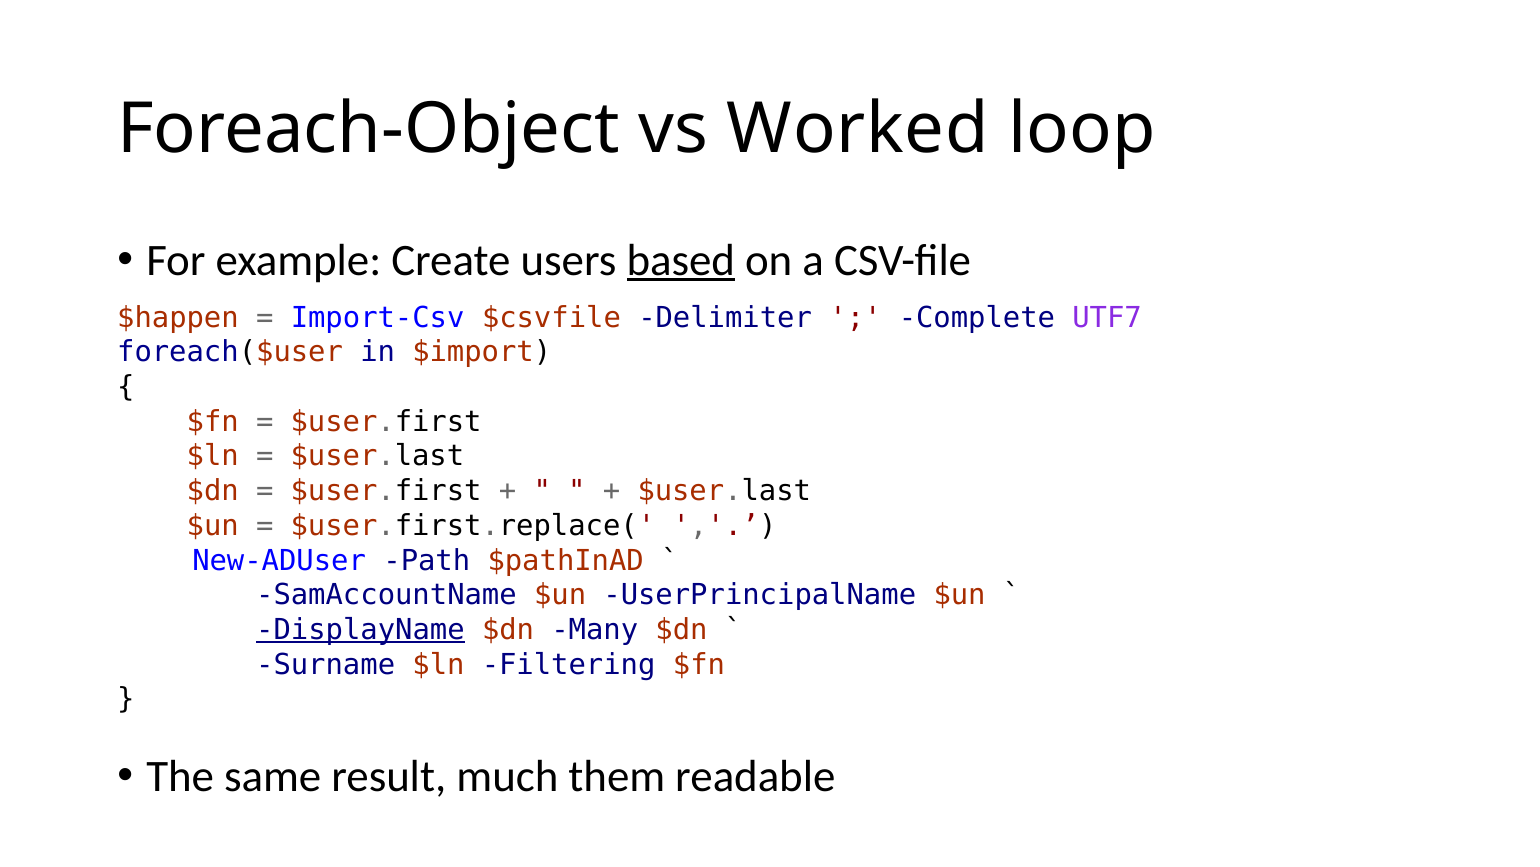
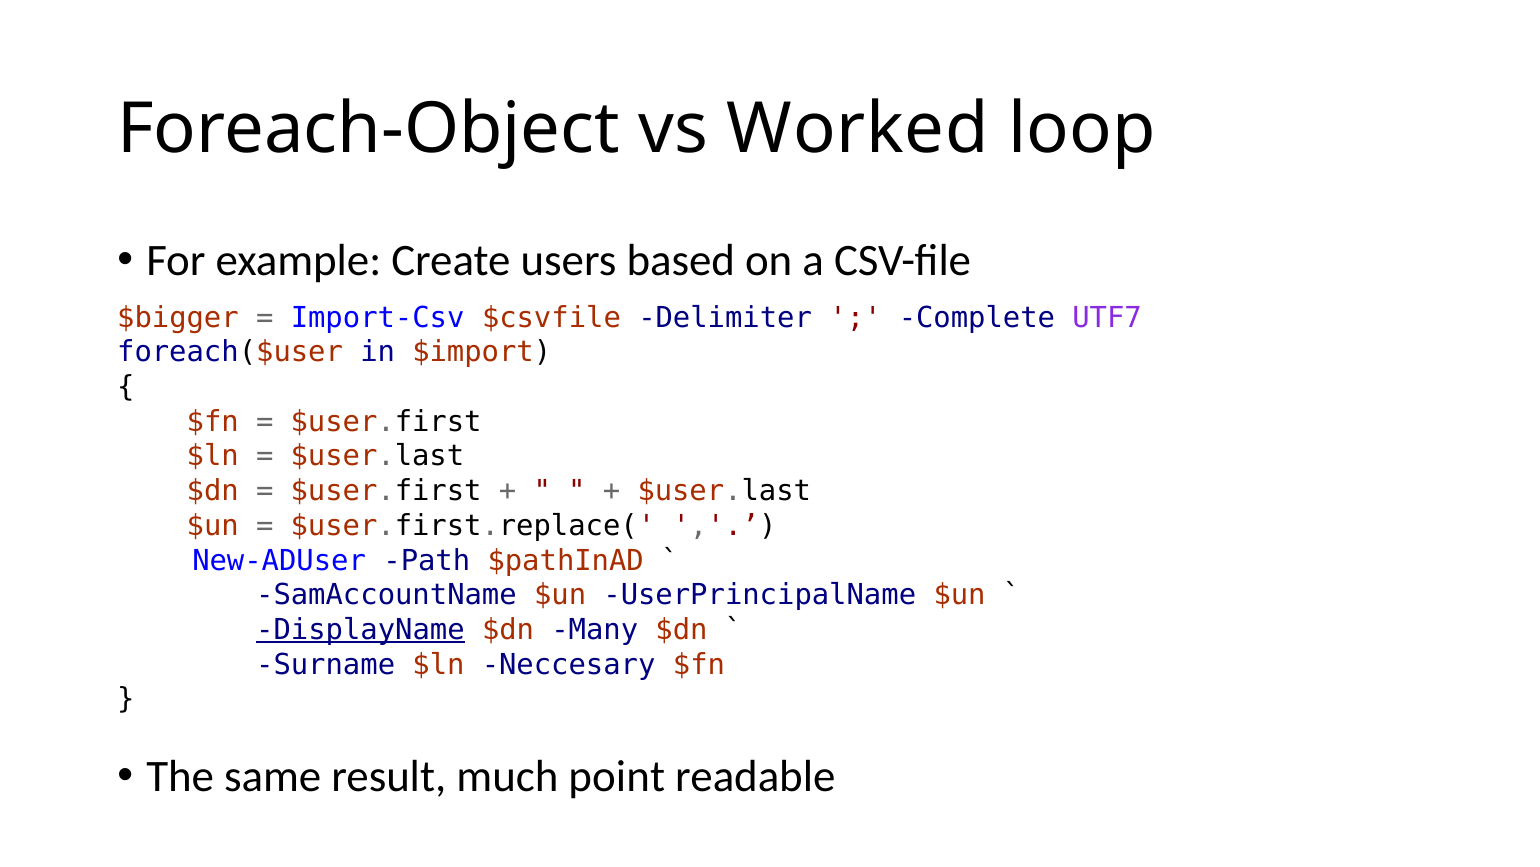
based underline: present -> none (681, 260)
$happen: $happen -> $bigger (178, 317)
Filtering: Filtering -> Neccesary (569, 664)
them: them -> point (617, 776)
